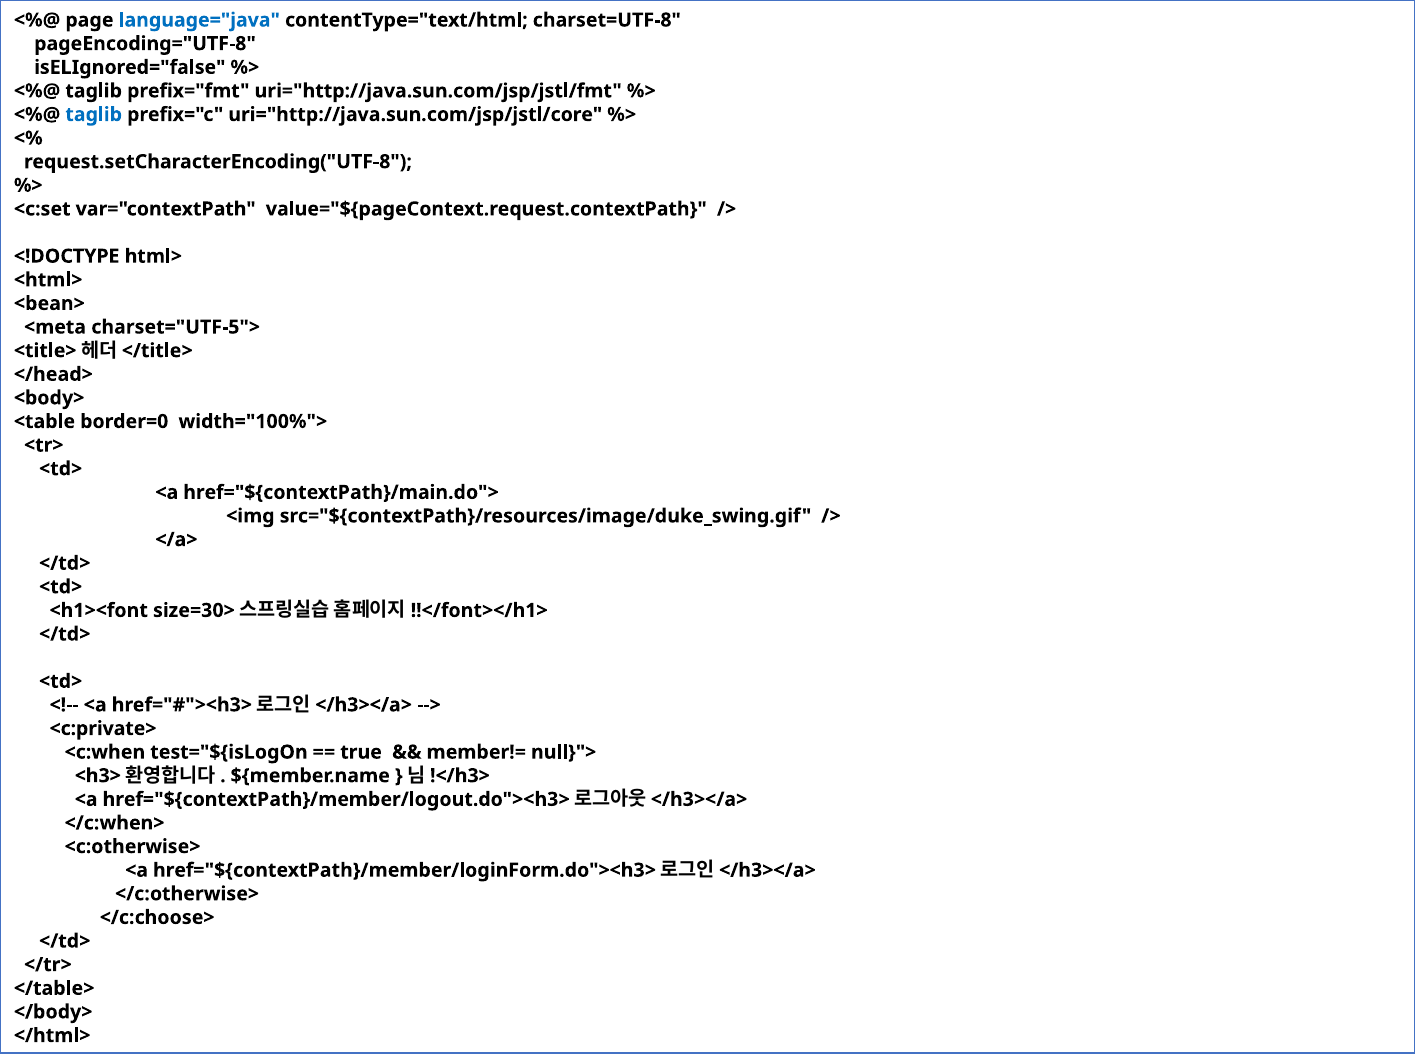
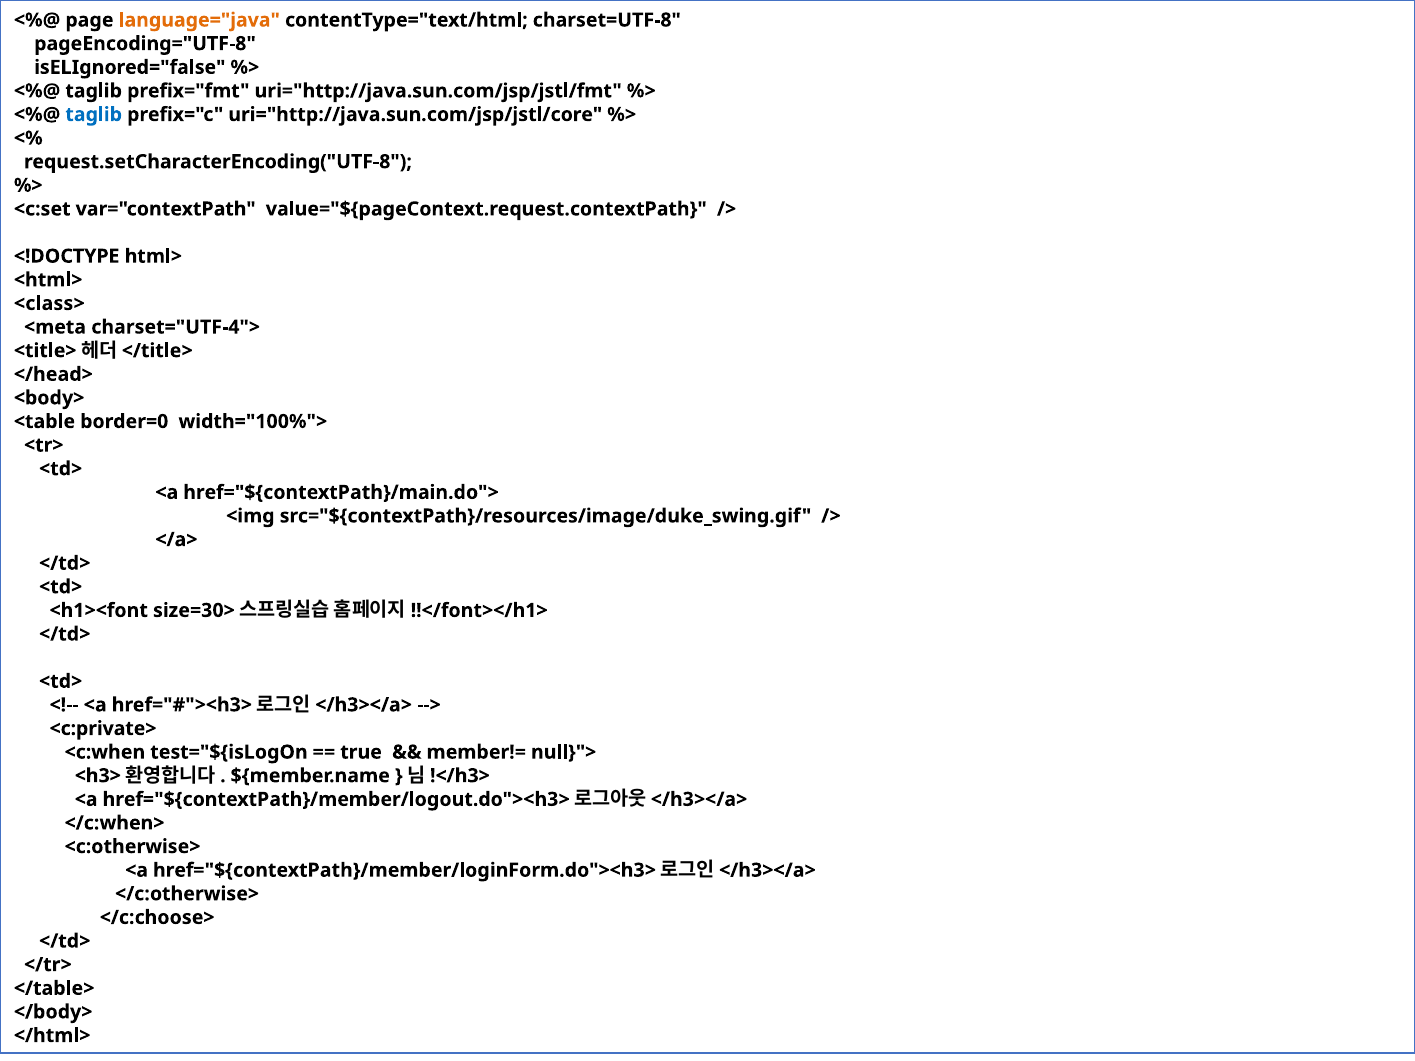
language="java colour: blue -> orange (199, 20)
<bean>: <bean> -> <class> (49, 304)
charset="UTF-5">: charset="UTF-5"> -> charset="UTF-4"> (176, 327)
